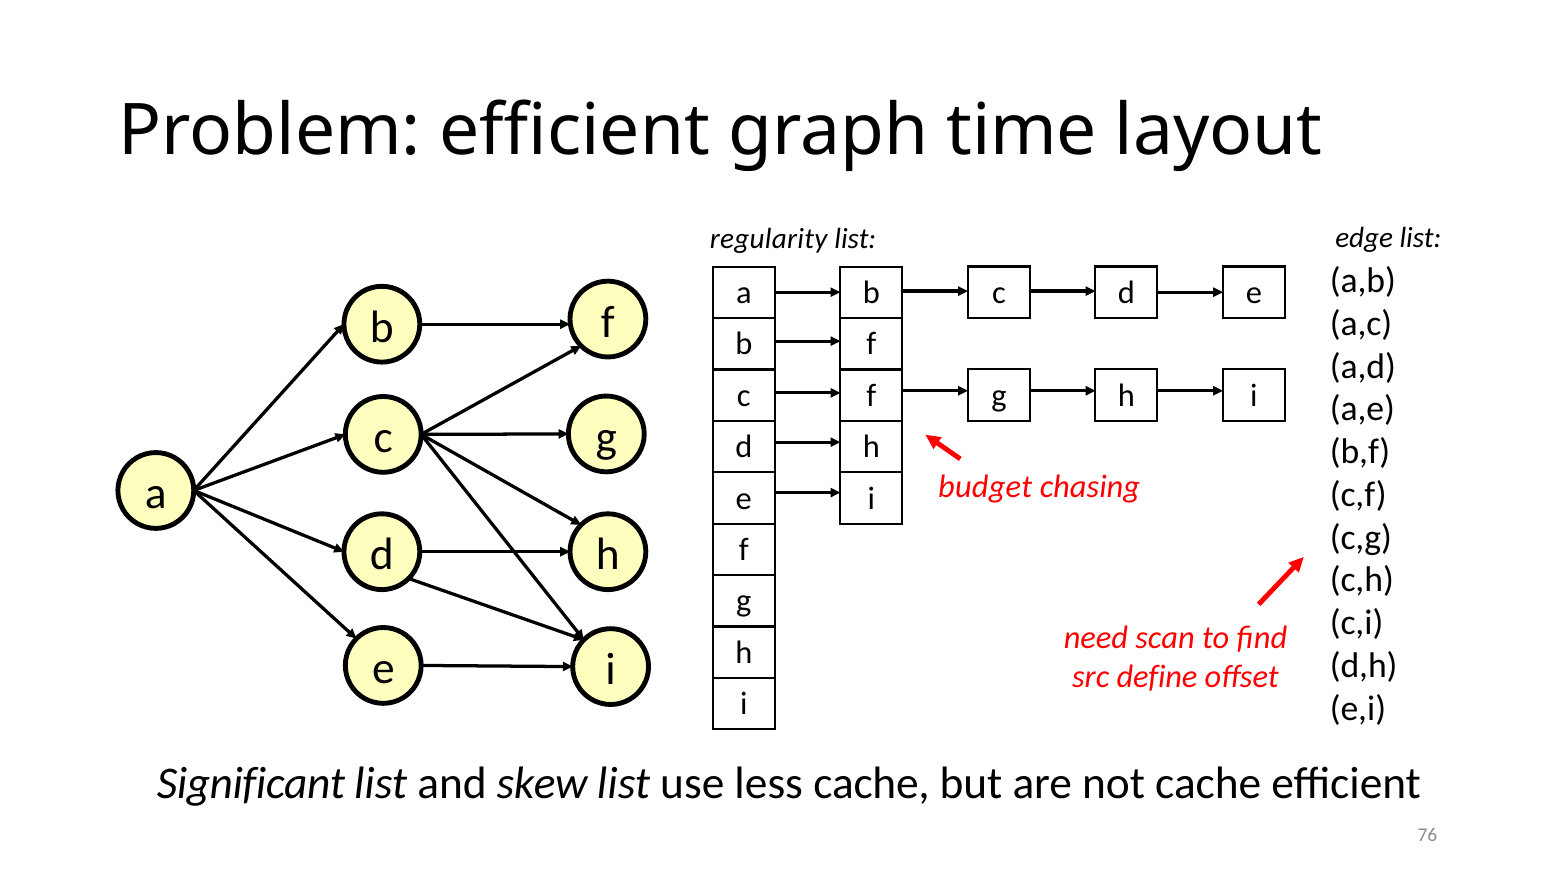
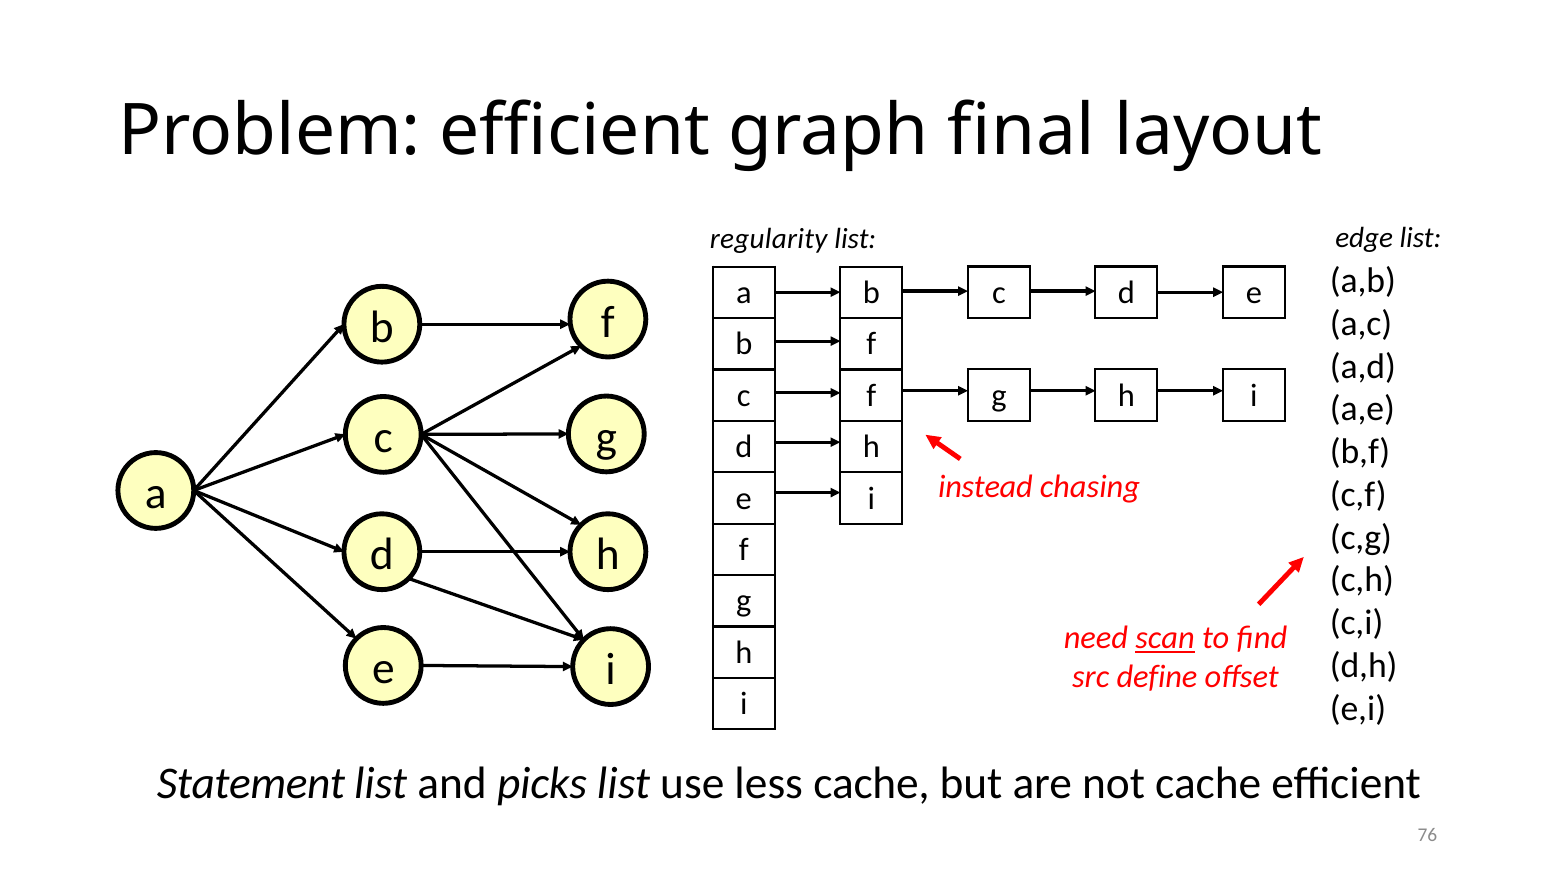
time: time -> final (1021, 131)
budget: budget -> instead (985, 487)
scan underline: none -> present (1165, 638)
Significant: Significant -> Statement (251, 784)
skew: skew -> picks (542, 784)
